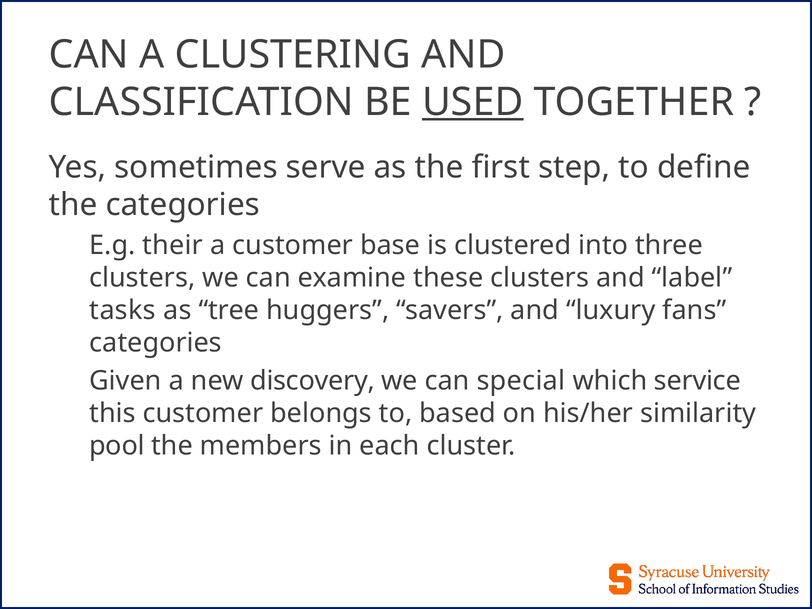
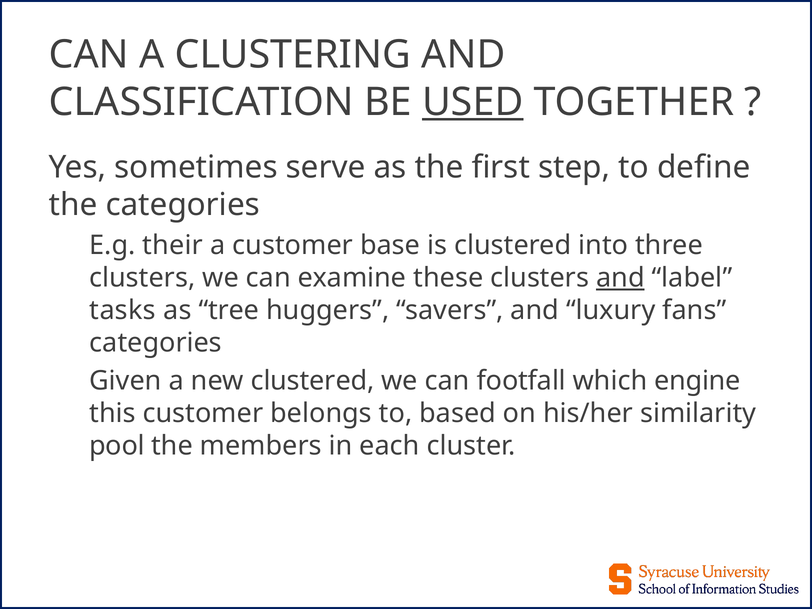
and underline: none -> present (620, 278)
new discovery: discovery -> clustered (313, 381)
special: special -> footfall (521, 381)
service: service -> engine (697, 381)
